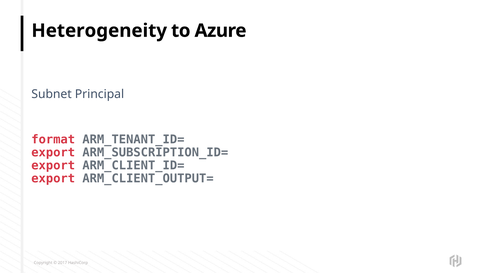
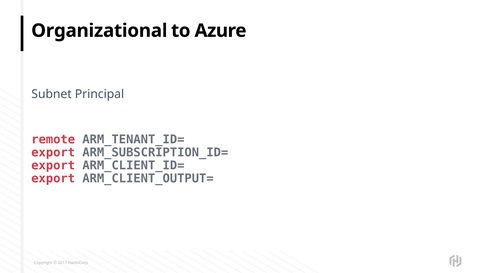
Heterogeneity: Heterogeneity -> Organizational (99, 31)
format: format -> remote (53, 140)
